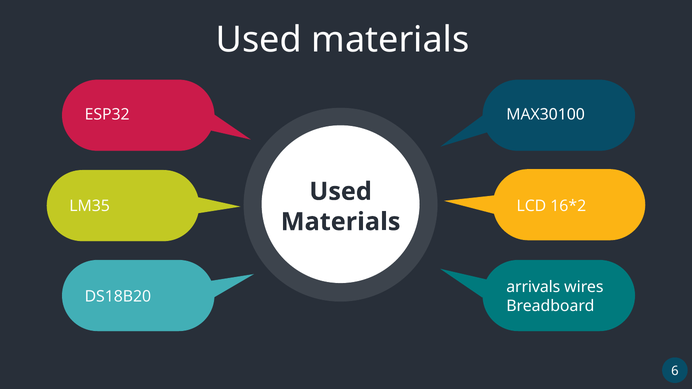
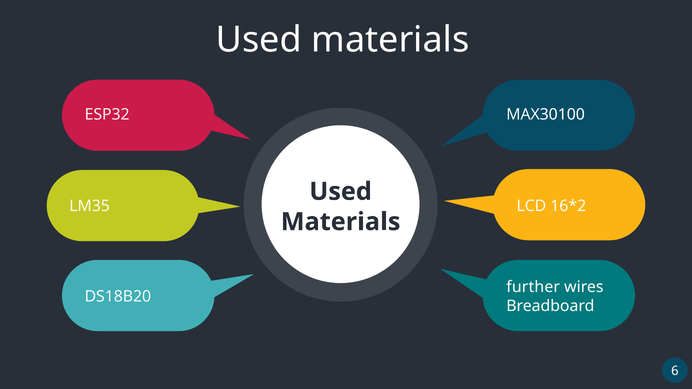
arrivals: arrivals -> further (533, 287)
